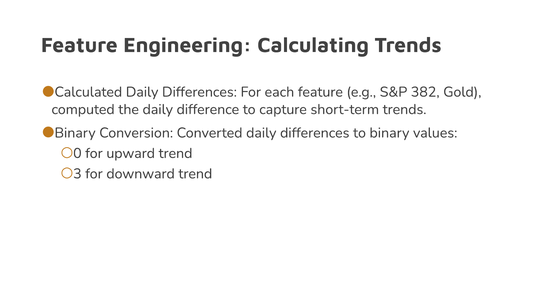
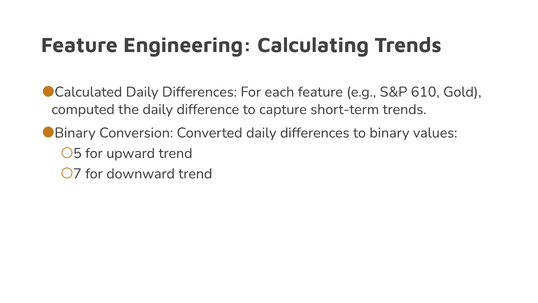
382: 382 -> 610 (425, 92)
0: 0 -> 5 (77, 153)
3: 3 -> 7 (77, 173)
